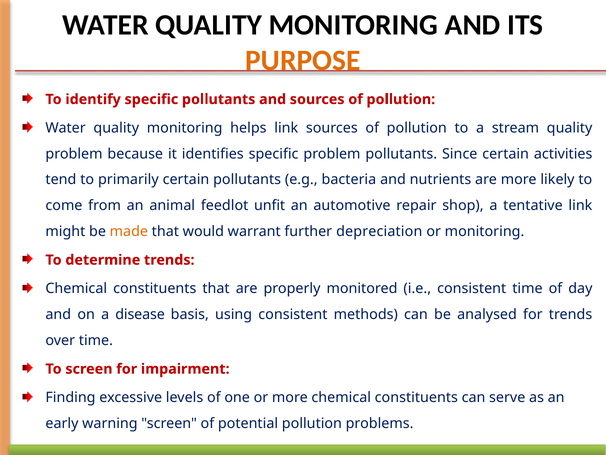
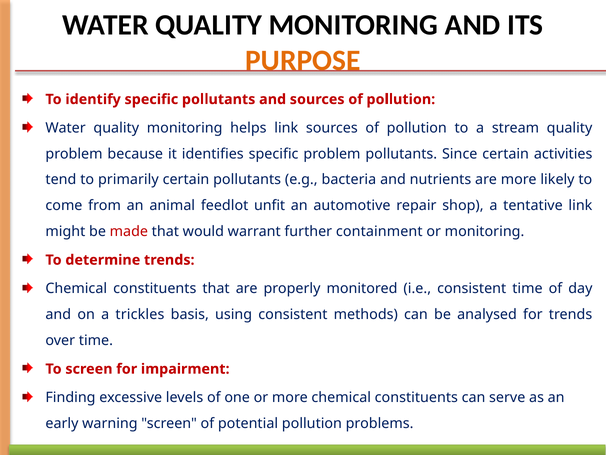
made colour: orange -> red (129, 231)
depreciation: depreciation -> containment (379, 231)
disease: disease -> trickles (140, 314)
